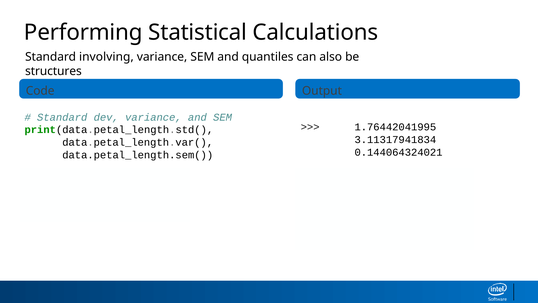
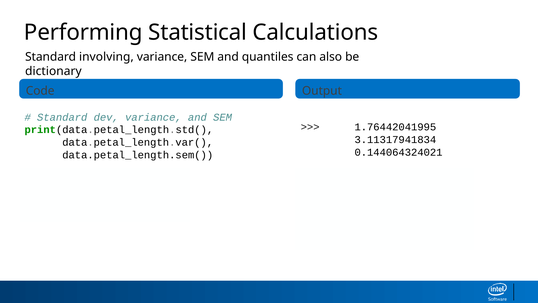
structures: structures -> dictionary (53, 71)
